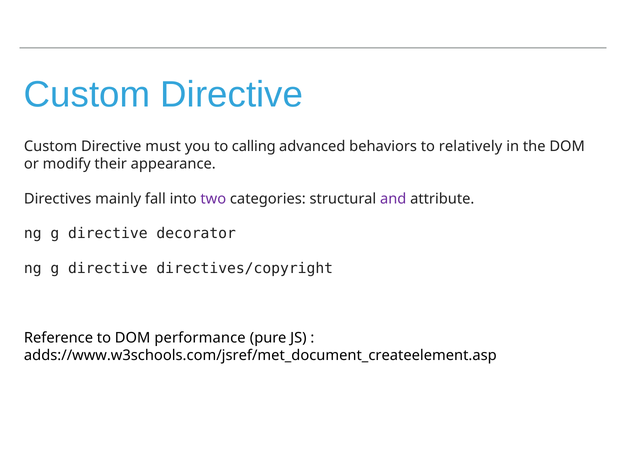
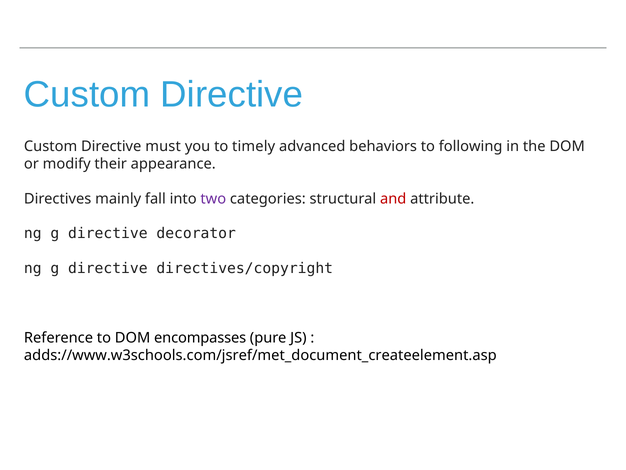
calling: calling -> timely (254, 146)
relatively: relatively -> following (471, 146)
and colour: purple -> red (393, 199)
performance: performance -> encompasses (200, 338)
